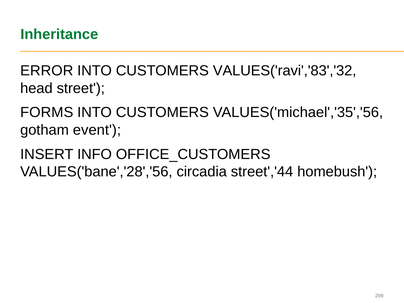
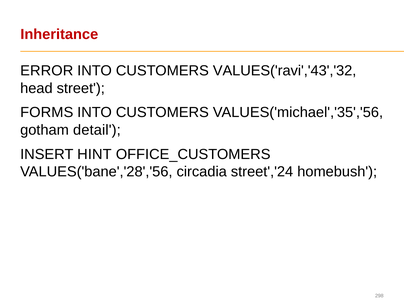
Inheritance colour: green -> red (59, 34)
VALUES('ravi','83','32: VALUES('ravi','83','32 -> VALUES('ravi','43','32 (285, 71)
event: event -> detail (97, 130)
INFO: INFO -> HINT (94, 154)
street','44: street','44 -> street','24 (262, 172)
